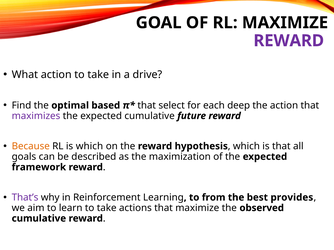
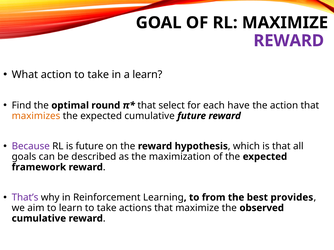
a drive: drive -> learn (147, 75)
based: based -> round (106, 106)
deep: deep -> have (239, 106)
maximizes colour: purple -> orange (36, 116)
Because colour: orange -> purple (31, 146)
is which: which -> future (90, 146)
